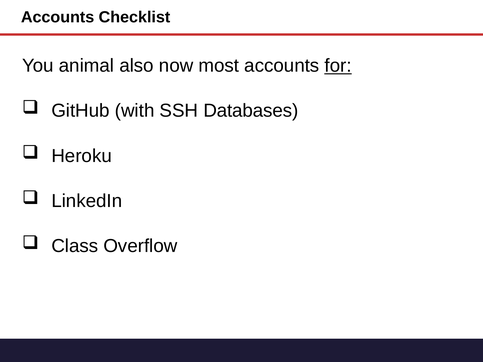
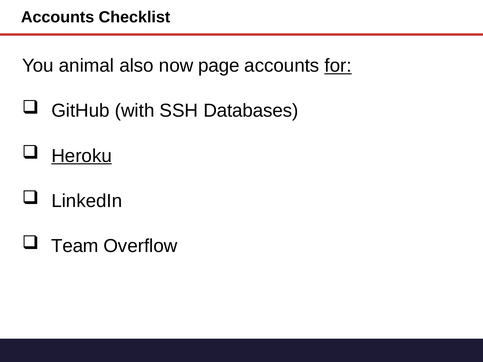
most: most -> page (219, 66)
Heroku underline: none -> present (82, 156)
Class: Class -> Team (75, 246)
